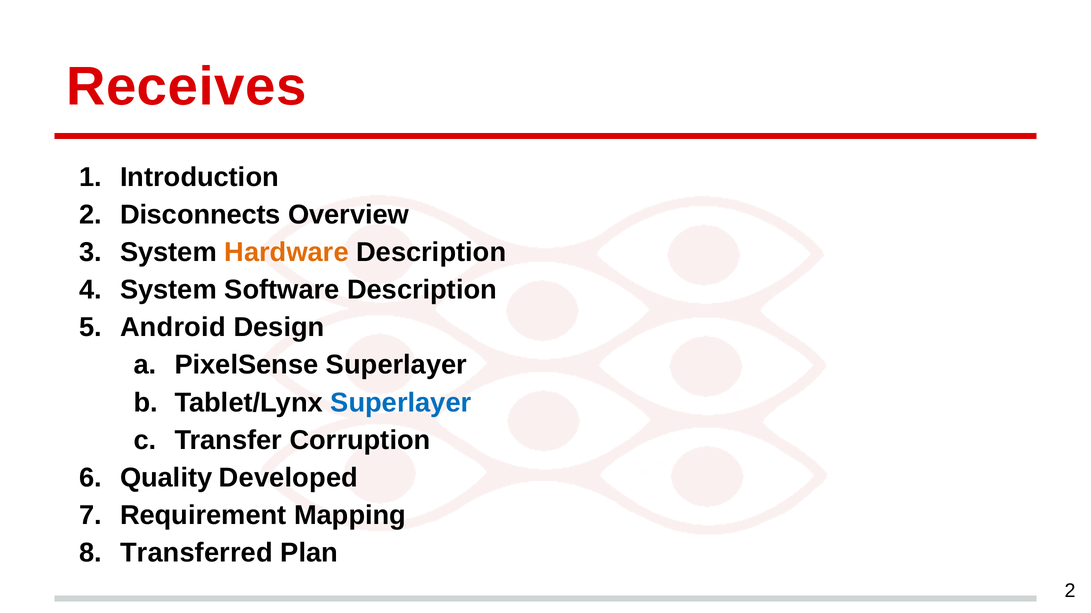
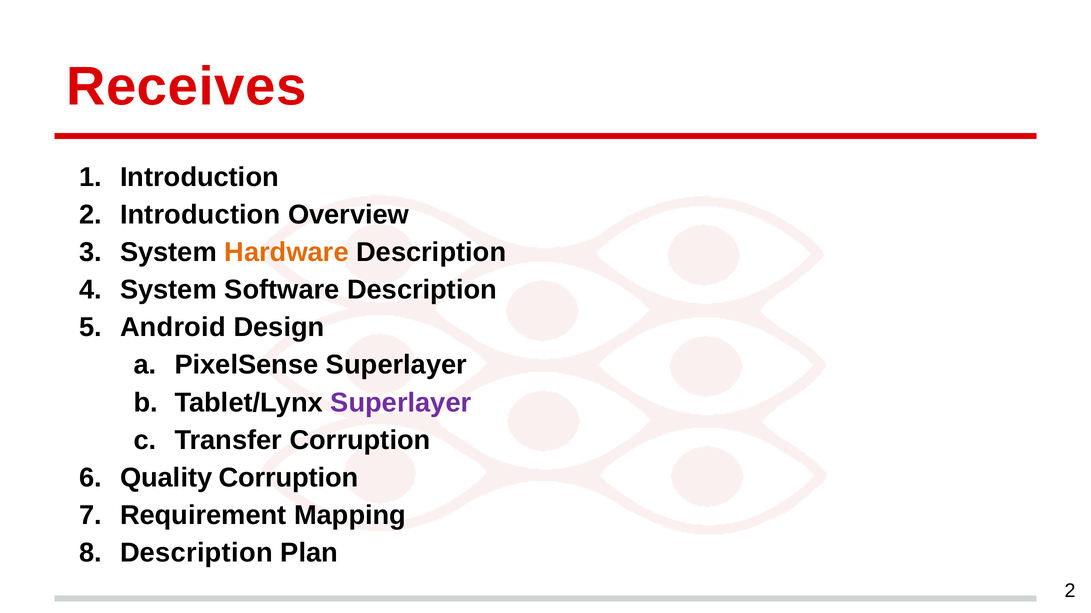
Disconnects: Disconnects -> Introduction (200, 215)
Superlayer colour: blue -> purple (401, 403)
Quality Developed: Developed -> Corruption (289, 478)
Transferred: Transferred -> Description (196, 554)
